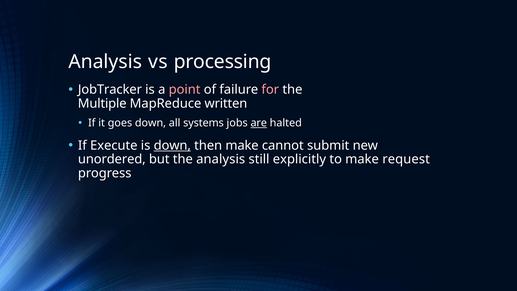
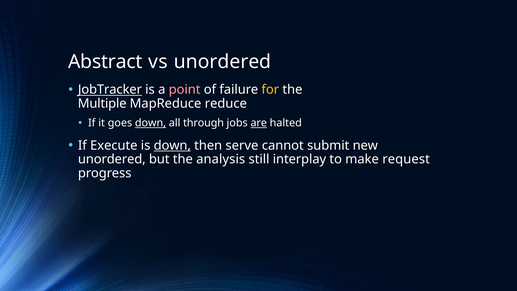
Analysis: Analysis -> Abstract (105, 62)
vs processing: processing -> unordered (223, 62)
JobTracker underline: none -> present (110, 90)
for colour: pink -> yellow (270, 90)
written: written -> reduce (226, 104)
down underline: none -> present (150, 123)
systems: systems -> through (204, 123)
then make: make -> serve (242, 145)
explicitly: explicitly -> interplay (299, 159)
